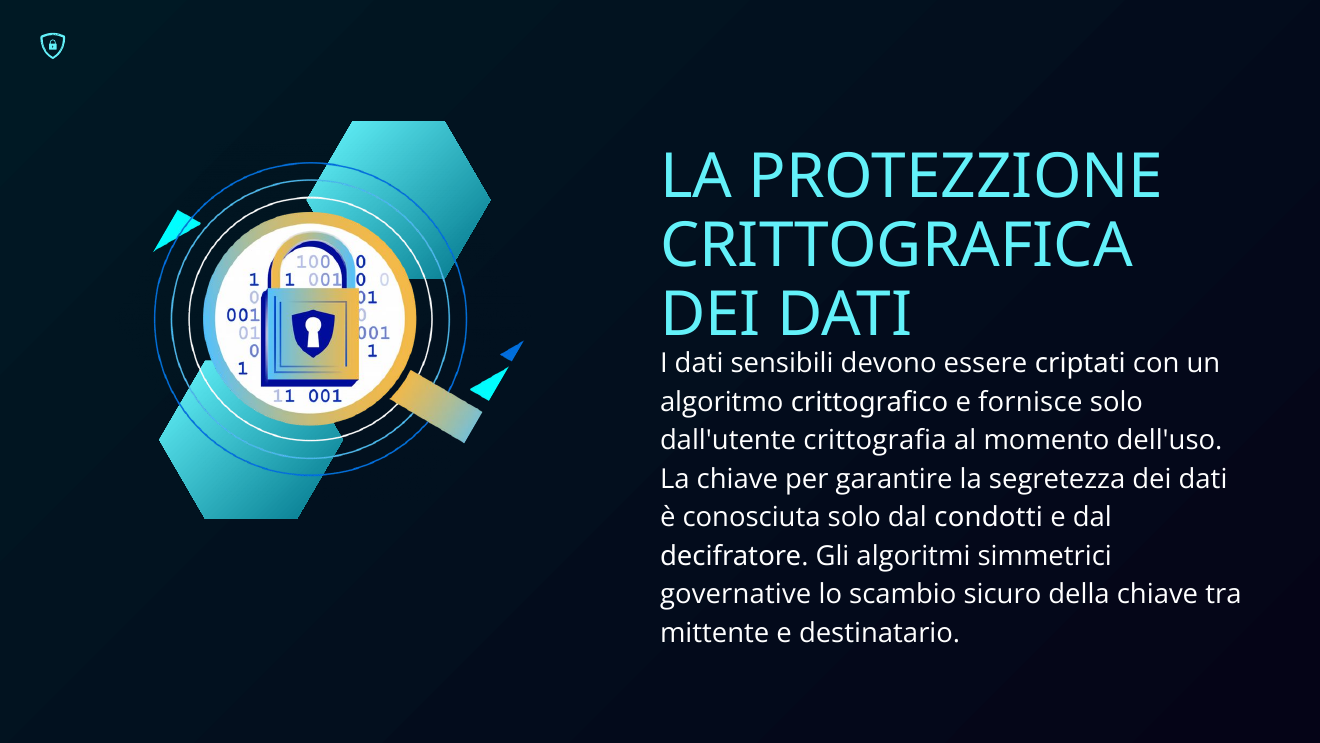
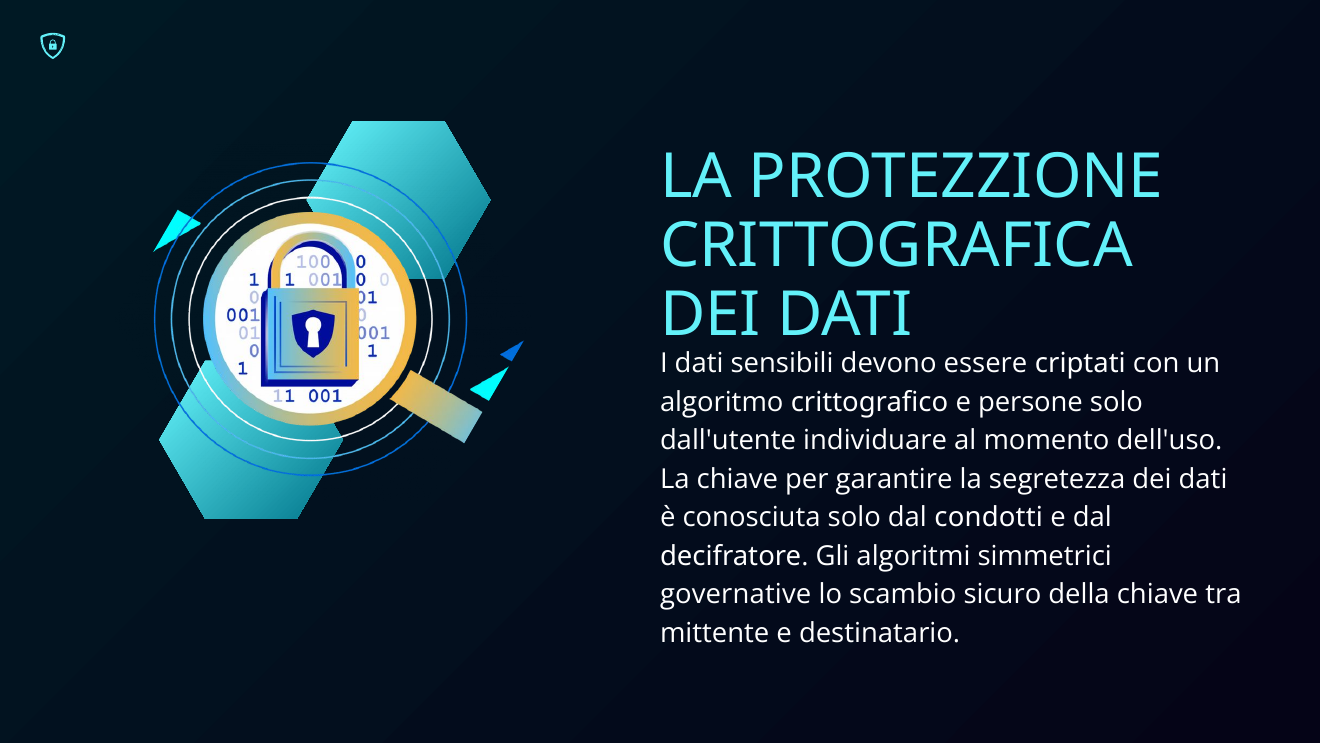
fornisce: fornisce -> persone (1030, 402)
crittografia: crittografia -> individuare (875, 440)
